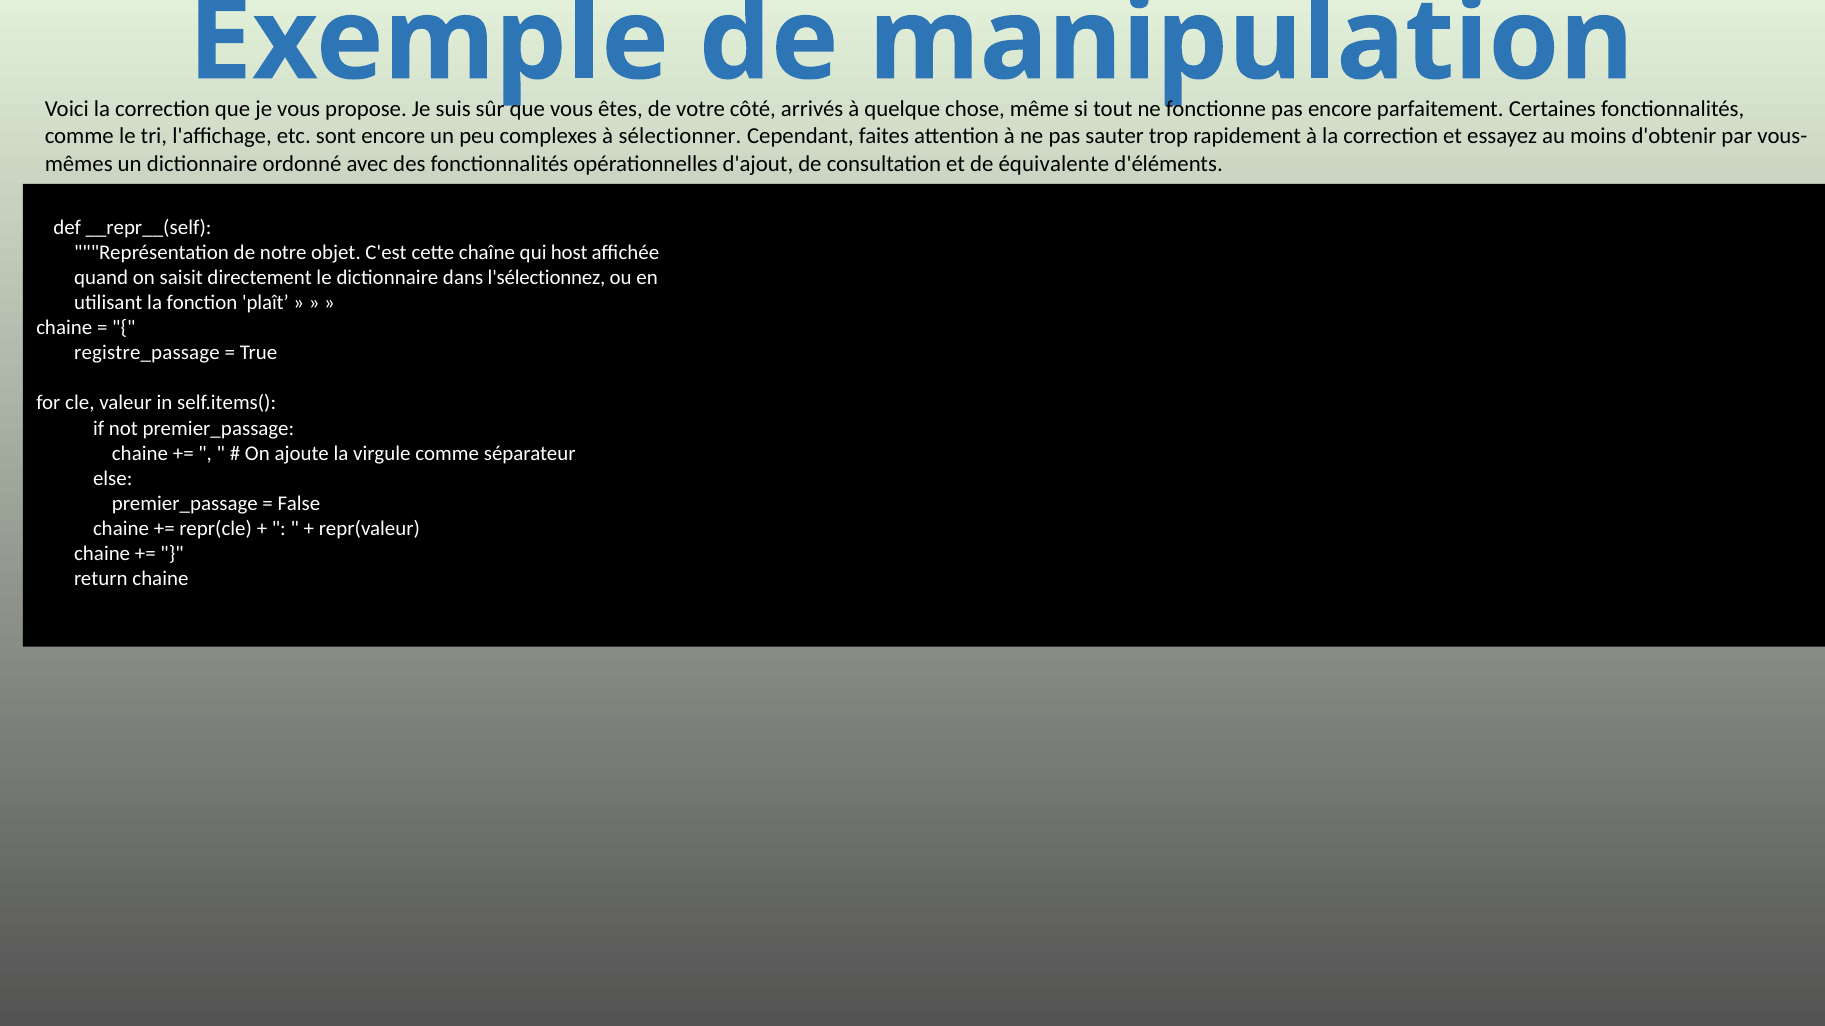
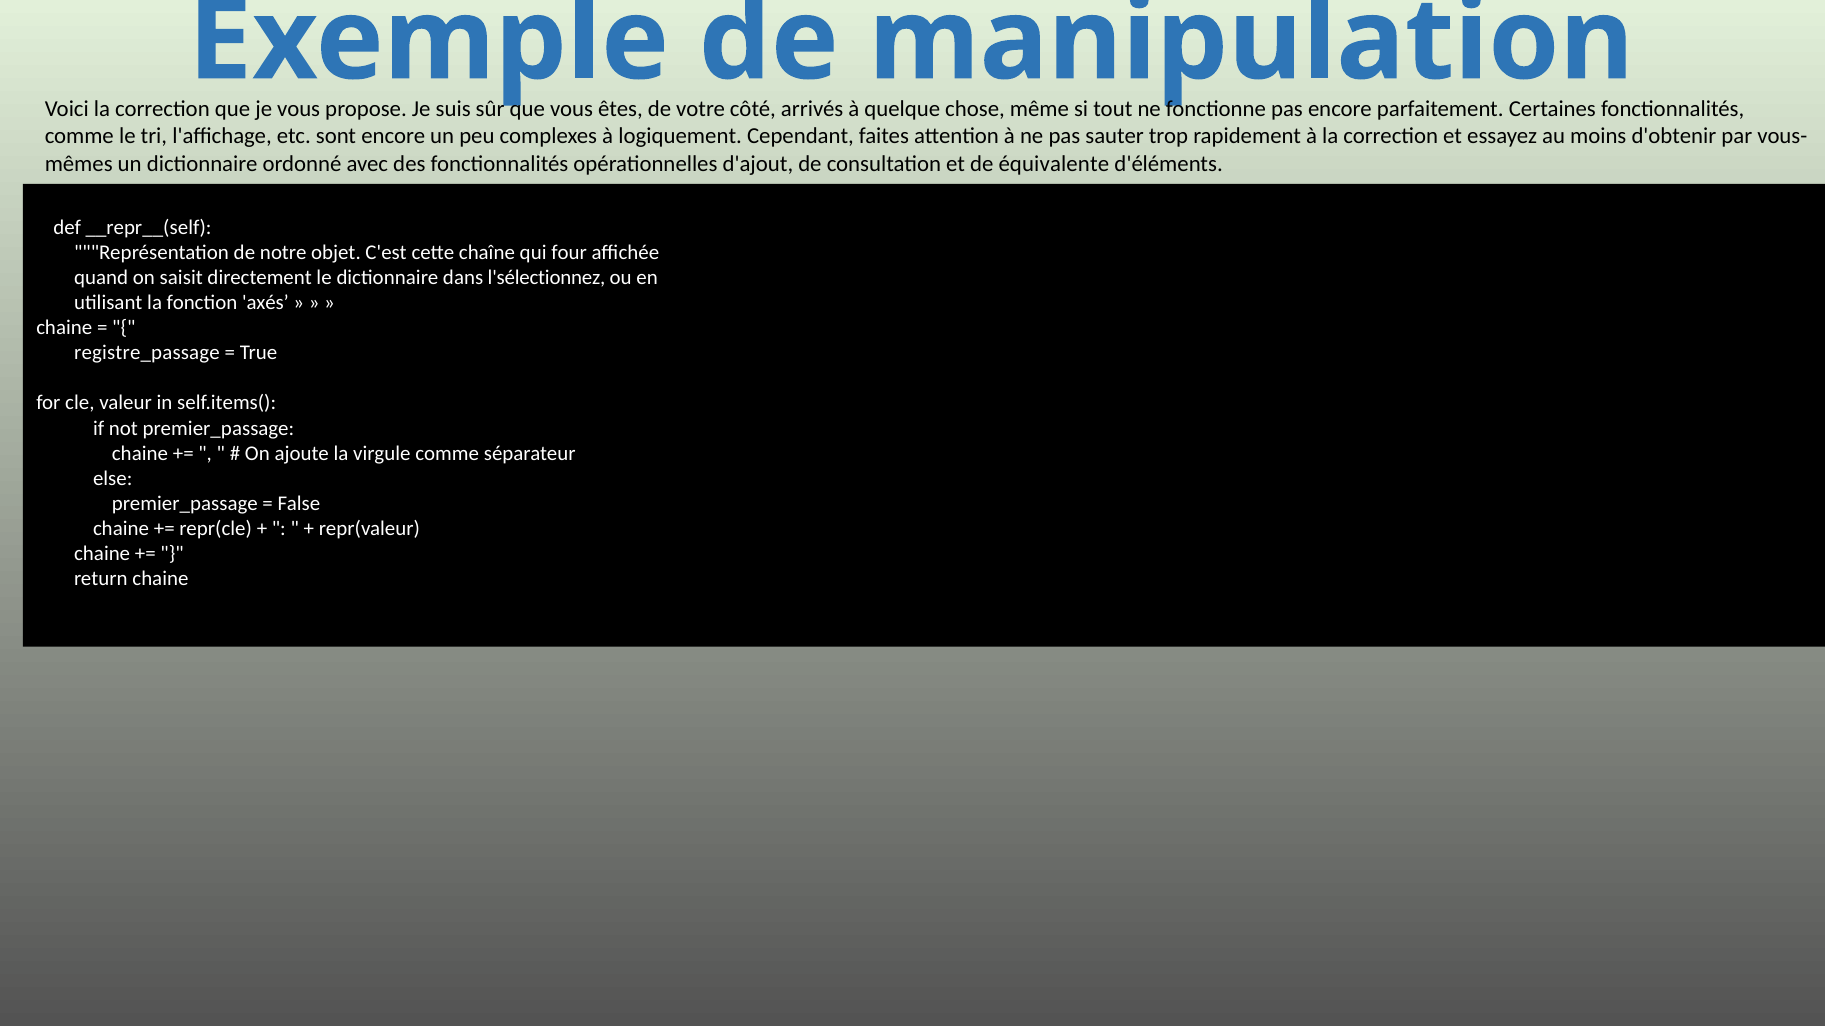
sélectionner: sélectionner -> logiquement (680, 136)
host: host -> four (569, 253)
plaît: plaît -> axés (265, 303)
